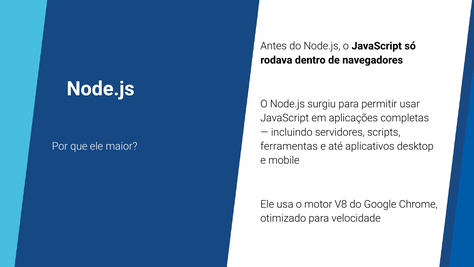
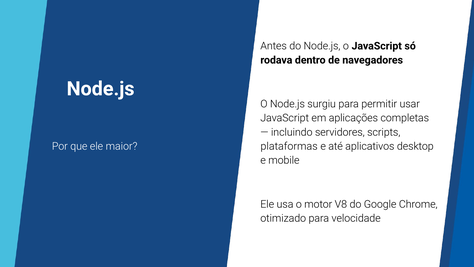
ferramentas: ferramentas -> plataformas (289, 146)
